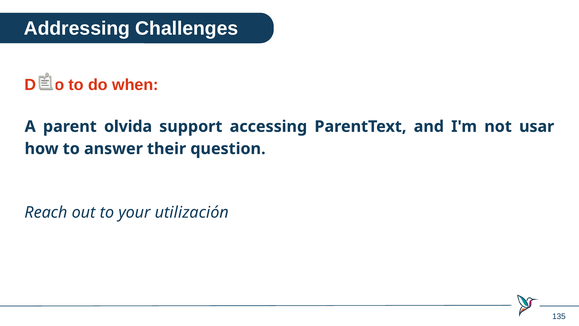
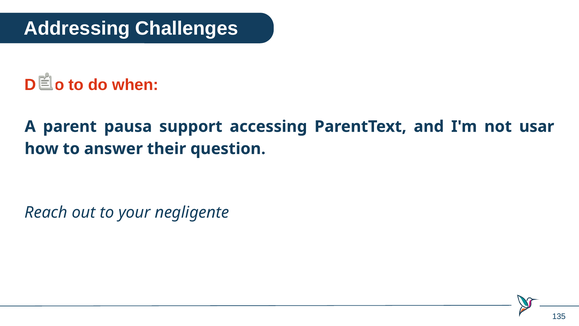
olvida: olvida -> pausa (128, 126)
utilización: utilización -> negligente (192, 212)
